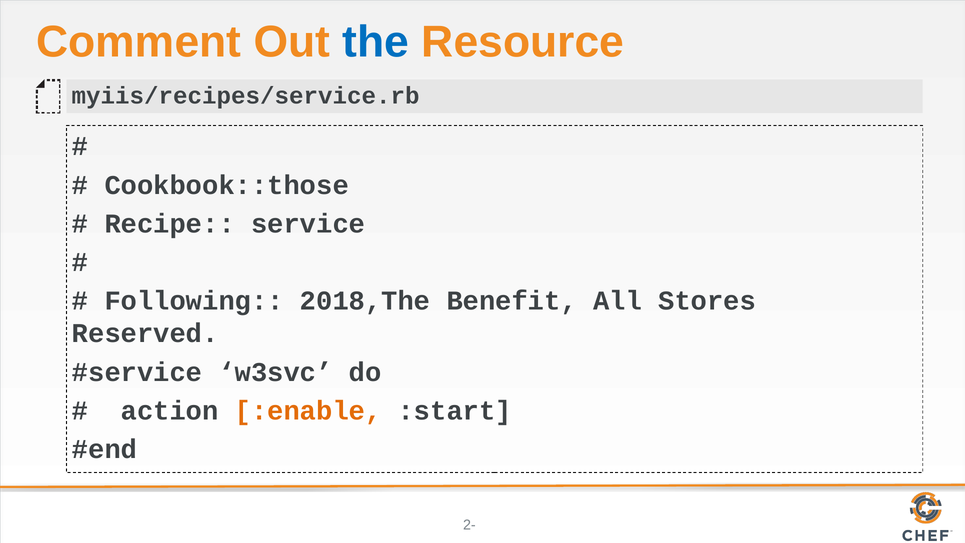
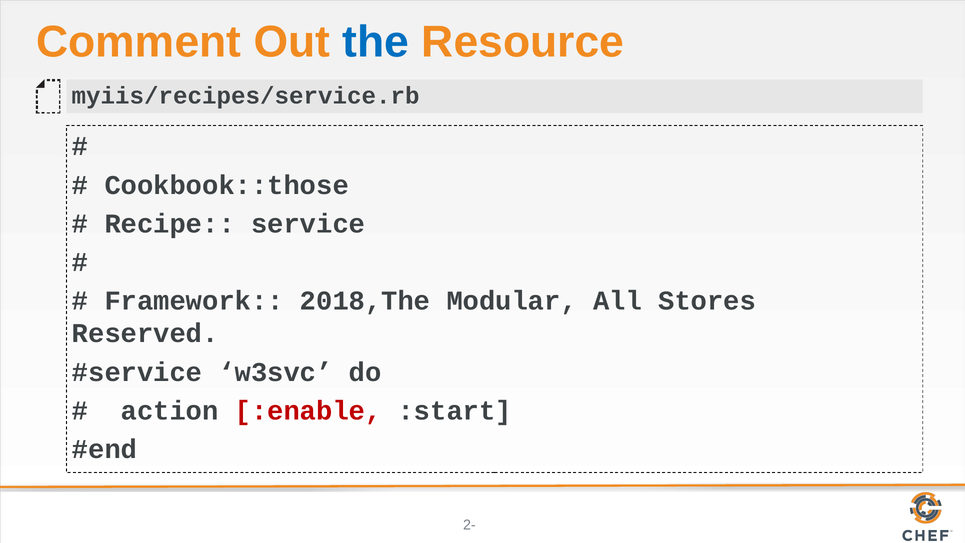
Following: Following -> Framework (194, 301)
Benefit: Benefit -> Modular (512, 301)
:enable colour: orange -> red (308, 411)
